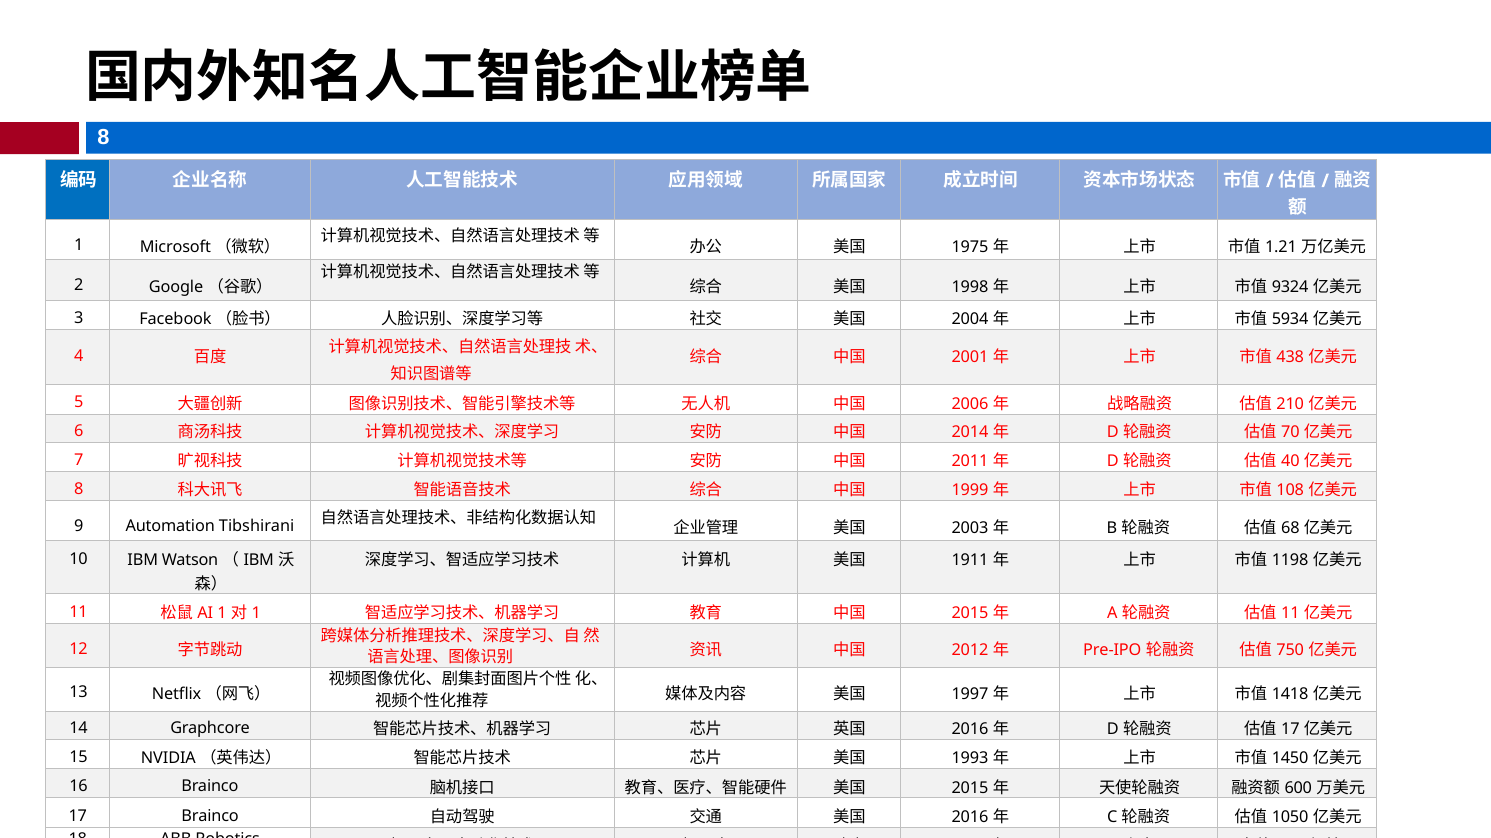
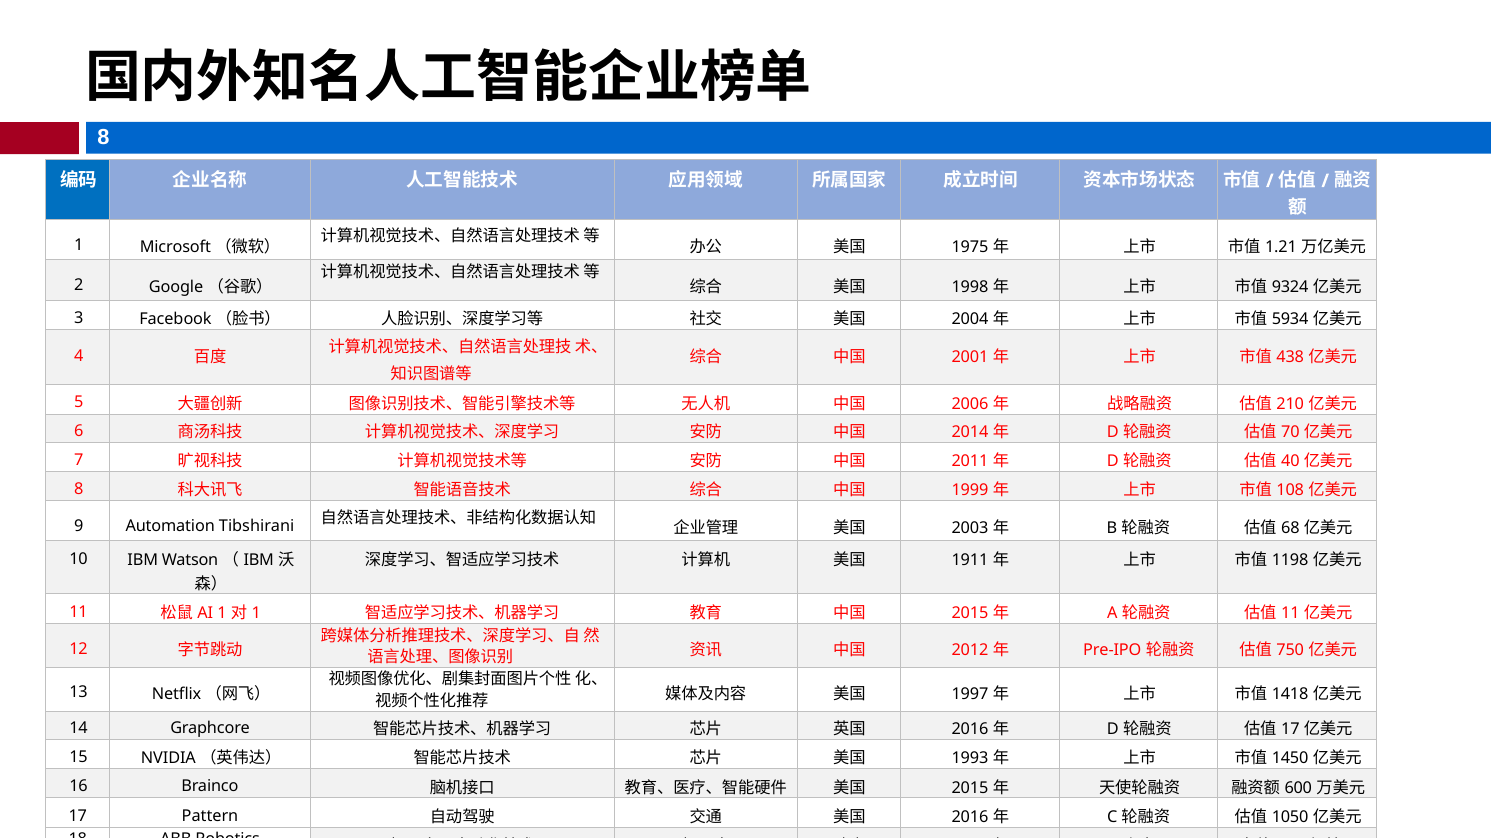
17 Brainco: Brainco -> Pattern (210, 817)
